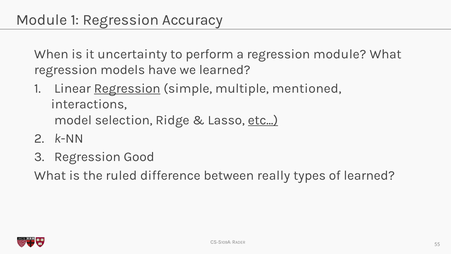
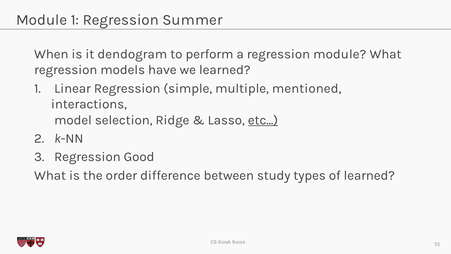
Accuracy: Accuracy -> Summer (192, 20)
uncertainty: uncertainty -> dendogram (132, 54)
Regression underline: present -> none (127, 88)
ruled: ruled -> order (121, 175)
really: really -> study (274, 175)
